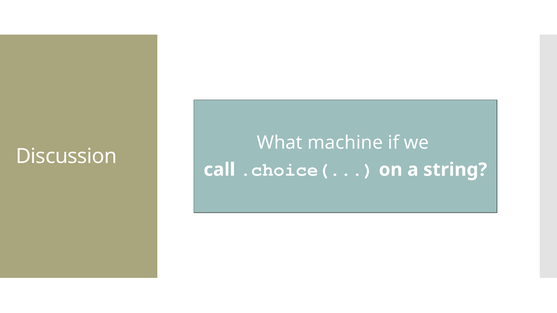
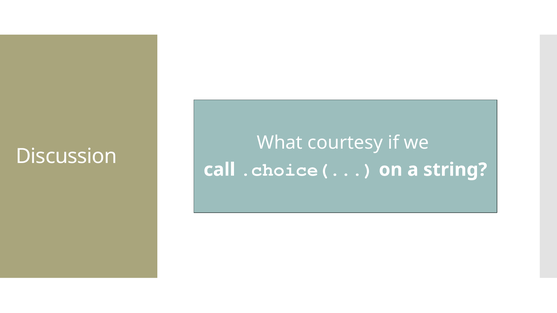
machine: machine -> courtesy (345, 143)
